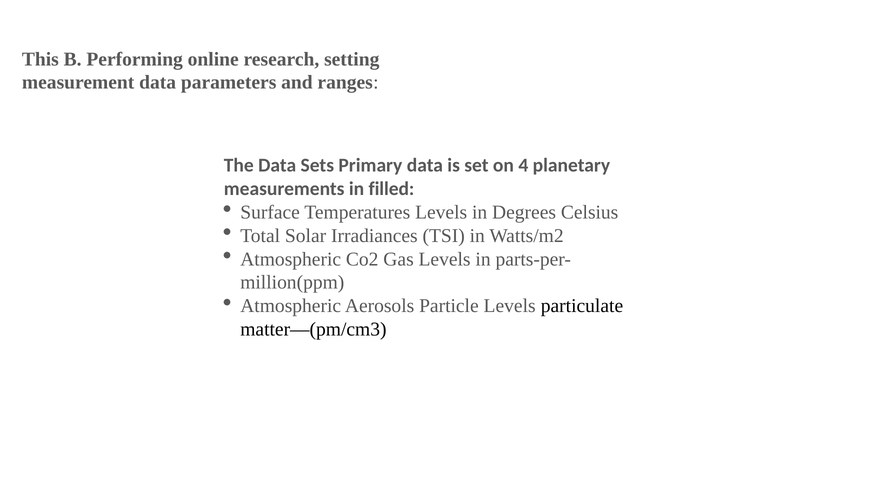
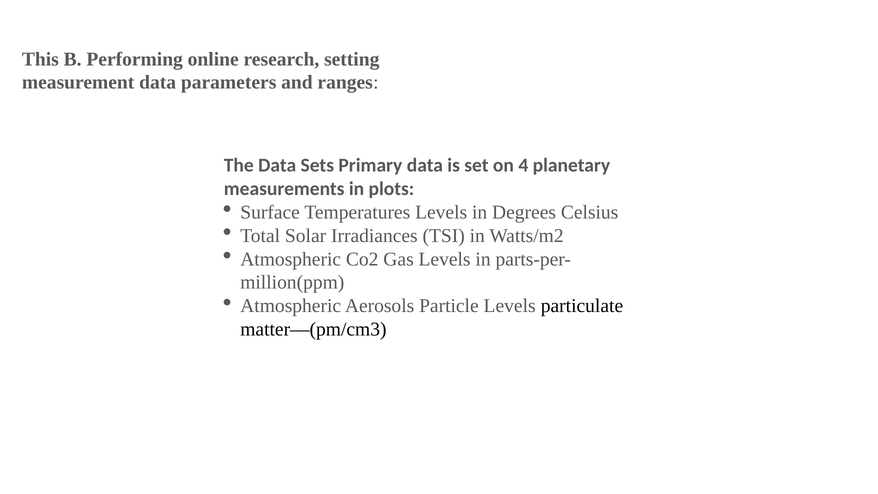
filled: filled -> plots (391, 189)
